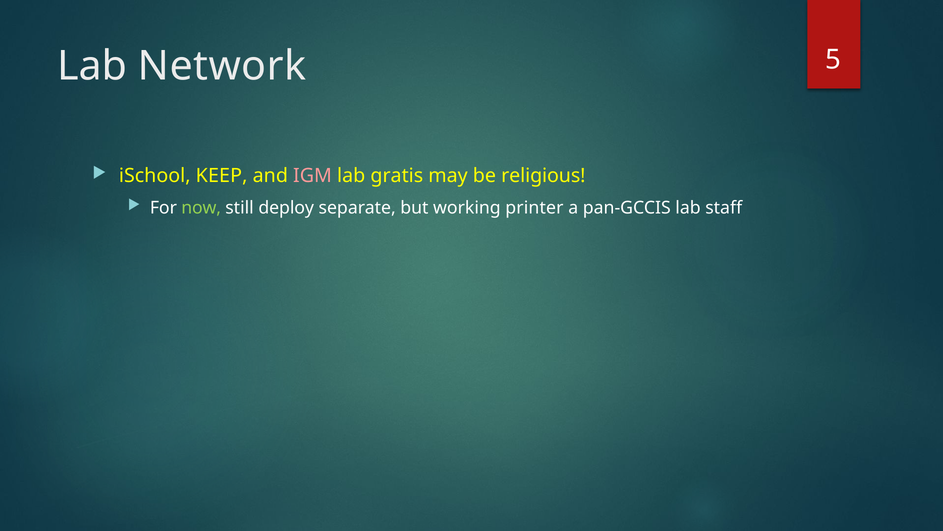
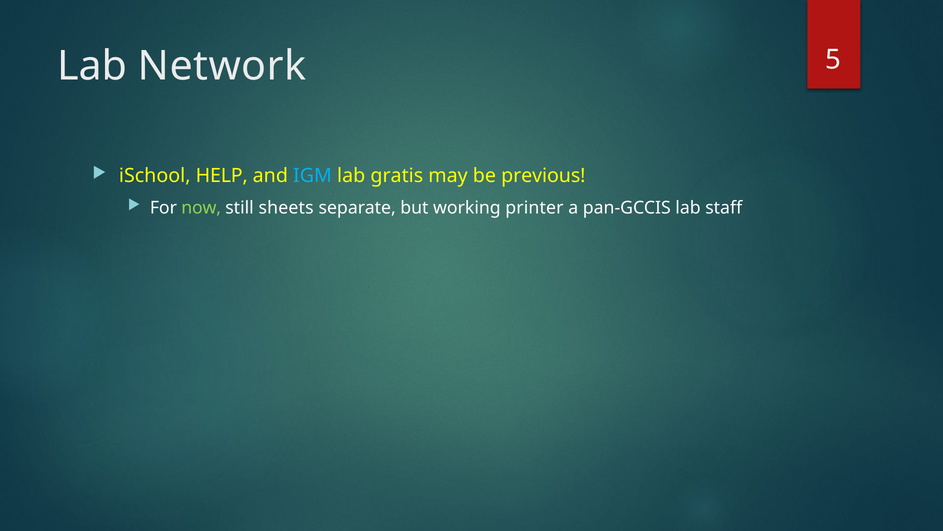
KEEP: KEEP -> HELP (222, 176)
IGM colour: pink -> light blue (313, 176)
religious: religious -> previous (543, 176)
deploy: deploy -> sheets (286, 208)
